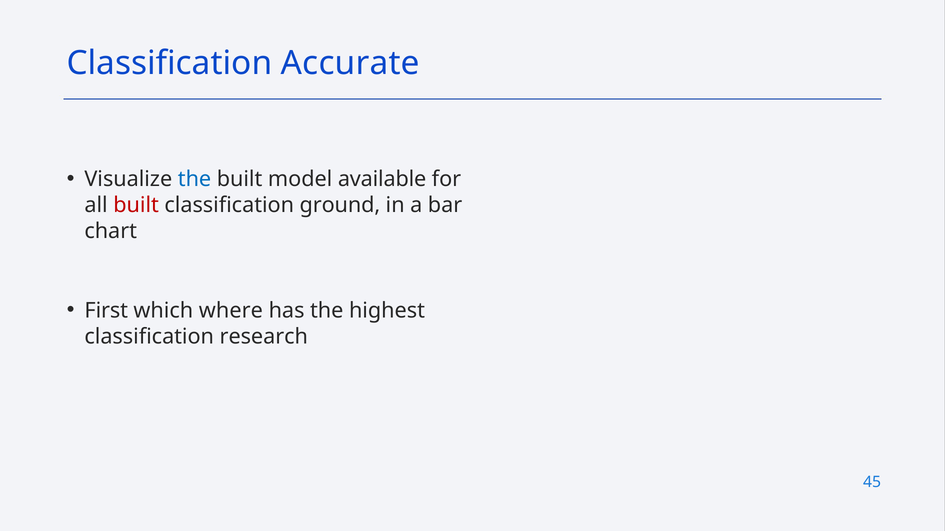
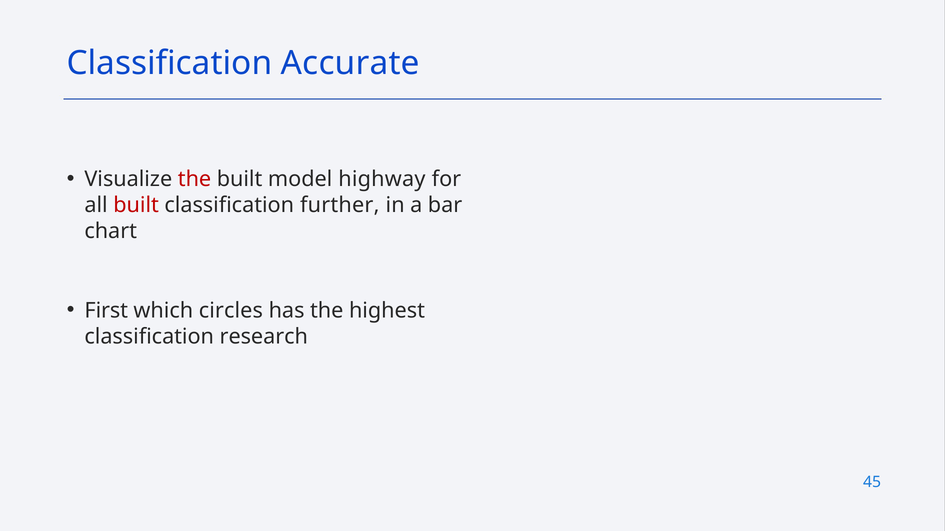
the colour: blue -> red (195, 179)
available: available -> highway (382, 179)
ground: ground -> further (340, 205)
where: where -> circles (231, 311)
